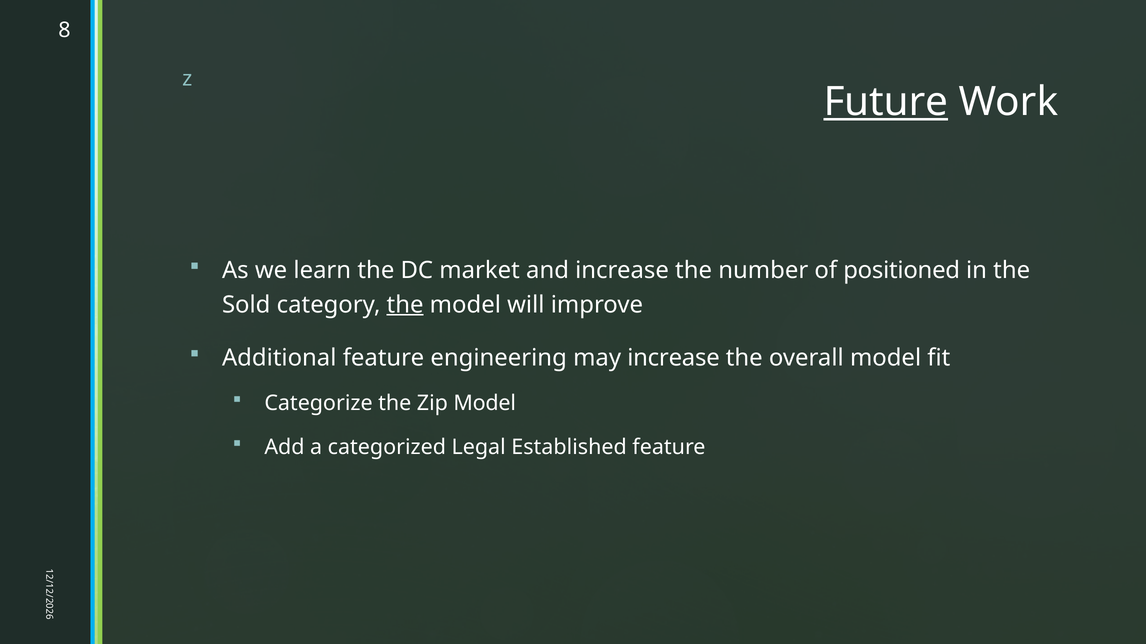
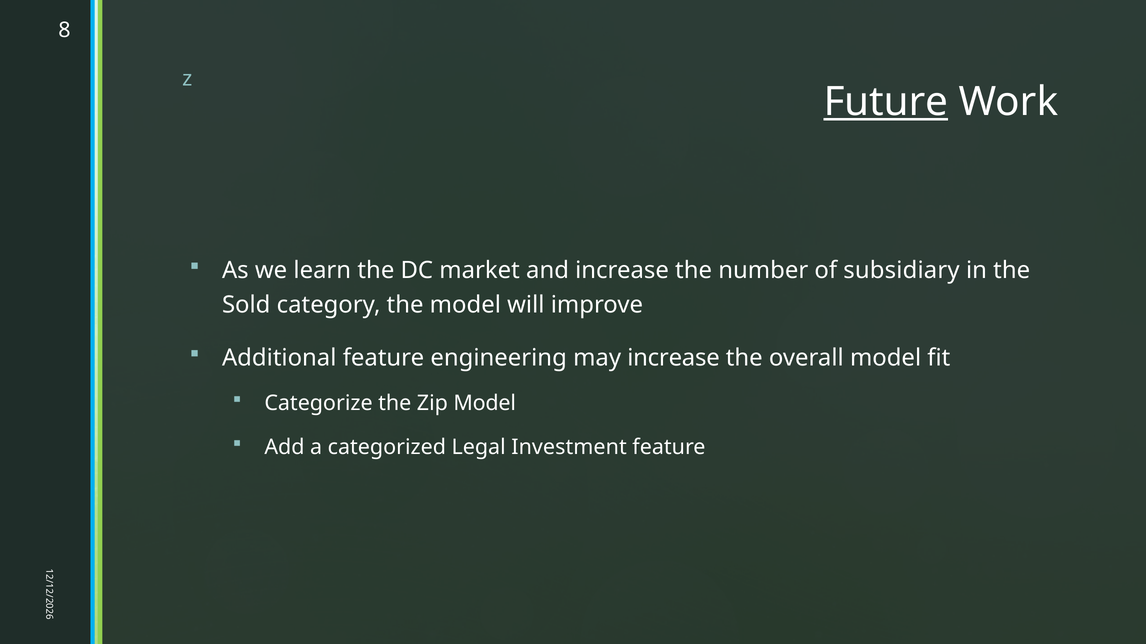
positioned: positioned -> subsidiary (901, 271)
the underline: present -> none (405, 305)
Established: Established -> Investment (569, 448)
